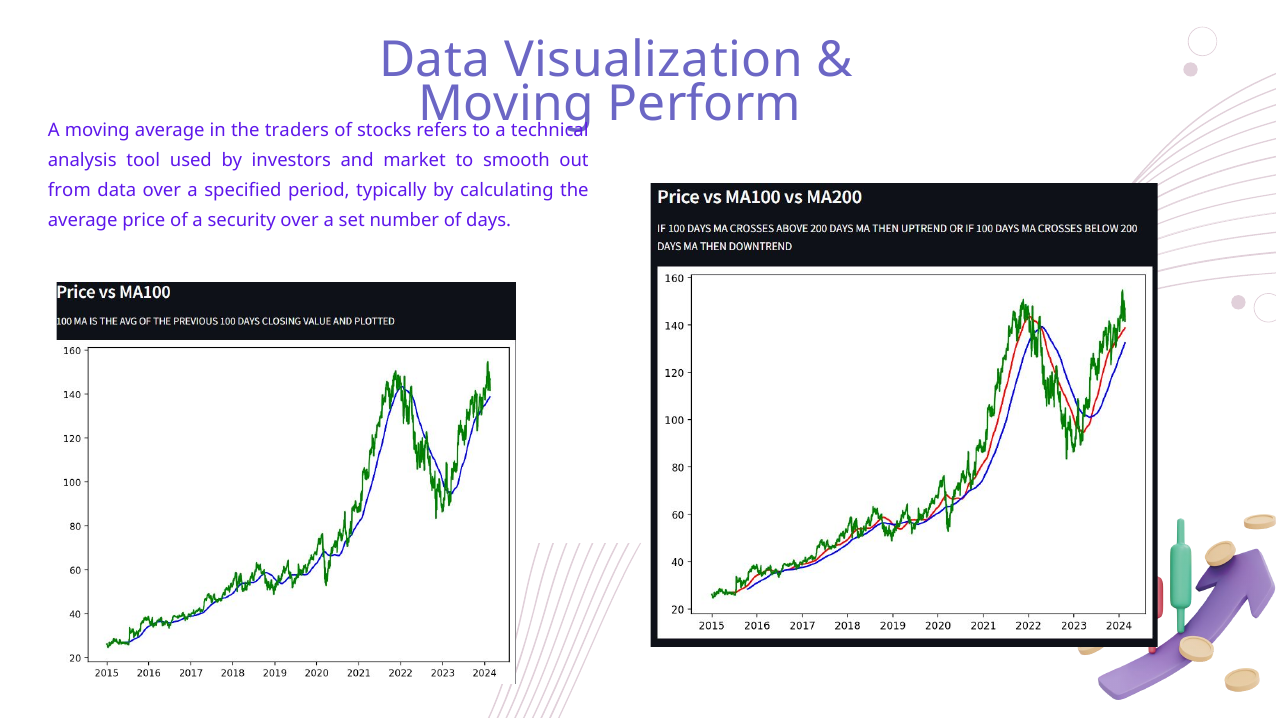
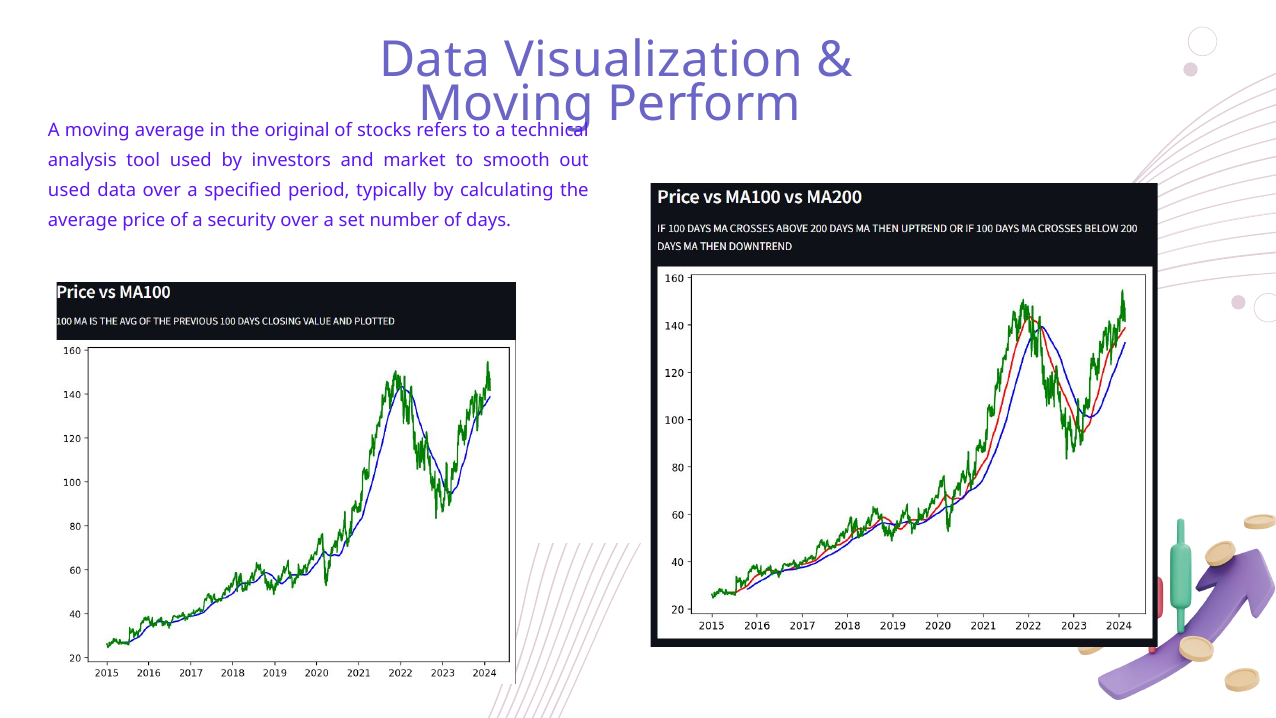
traders: traders -> original (297, 130)
from: from -> used (69, 190)
